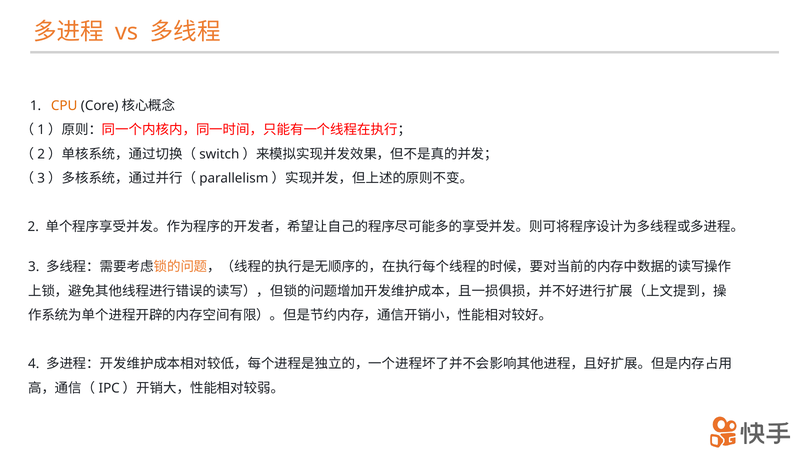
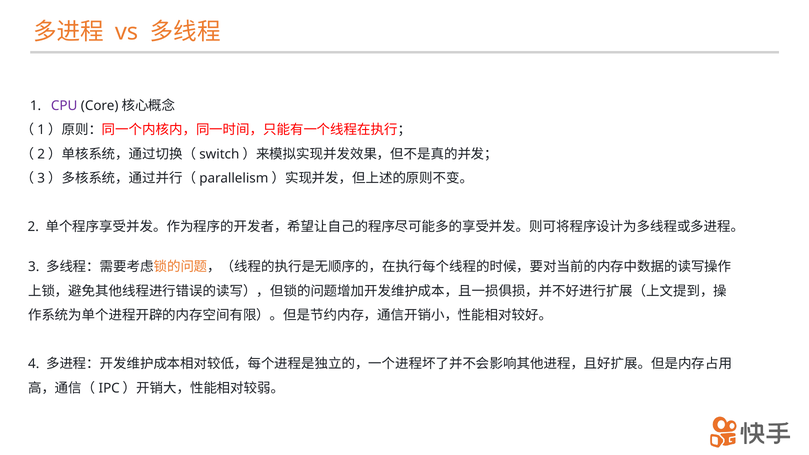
CPU colour: orange -> purple (64, 106)
